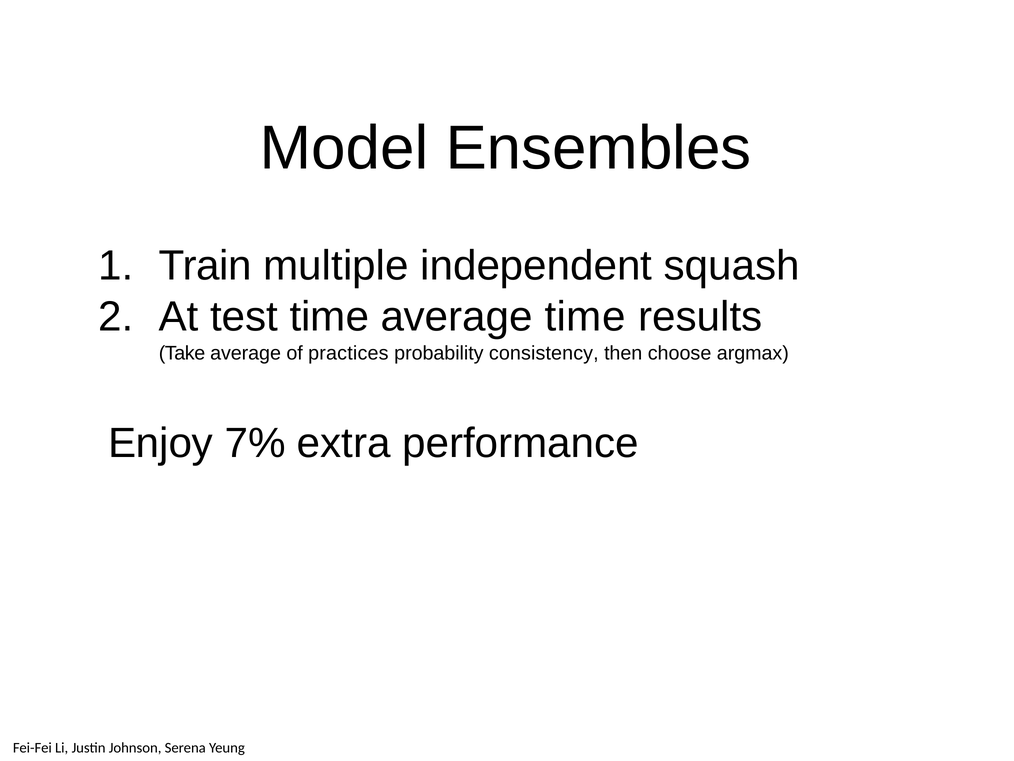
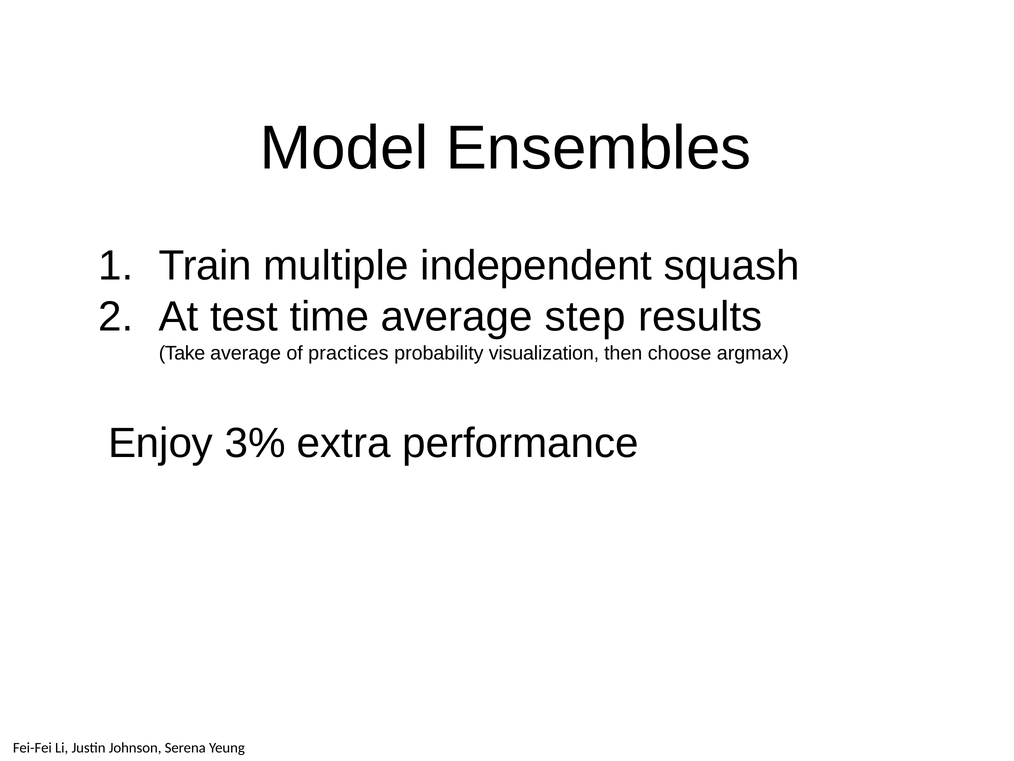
average time: time -> step (585, 316)
consistency: consistency -> visualization (544, 353)
7%: 7% -> 3% (255, 443)
